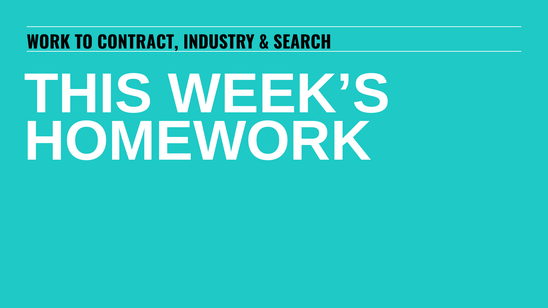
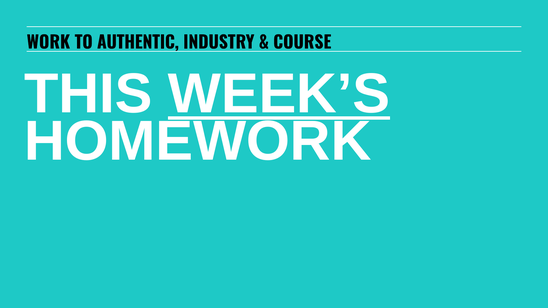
CONTRACT: CONTRACT -> AUTHENTIC (138, 43)
SEARCH: SEARCH -> COURSE (302, 43)
WEEK’S underline: none -> present (279, 94)
